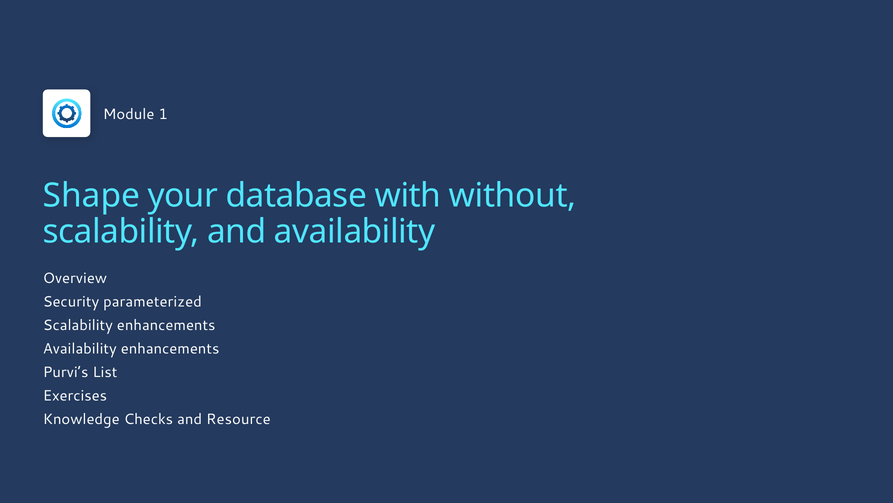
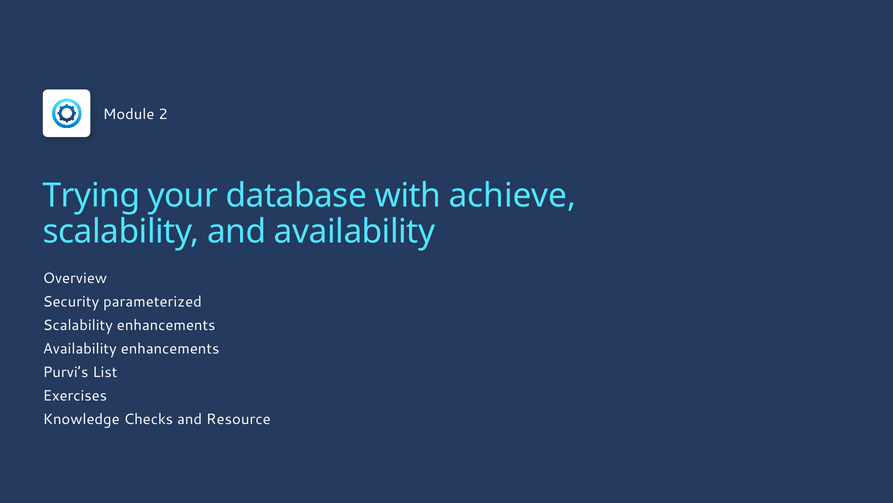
1: 1 -> 2 (163, 114)
Shape: Shape -> Trying (92, 195)
without: without -> achieve (512, 195)
